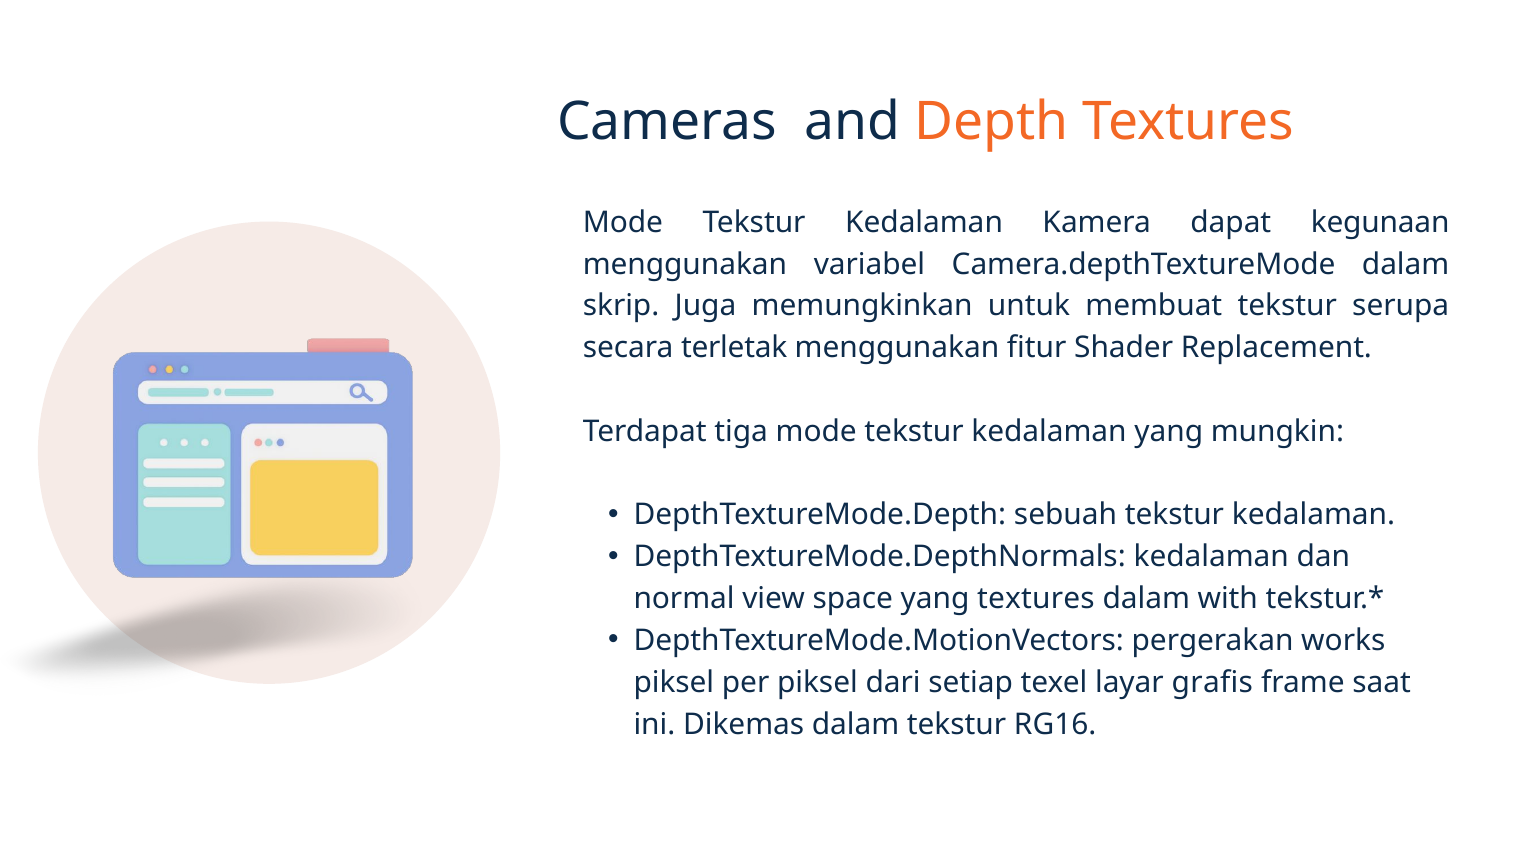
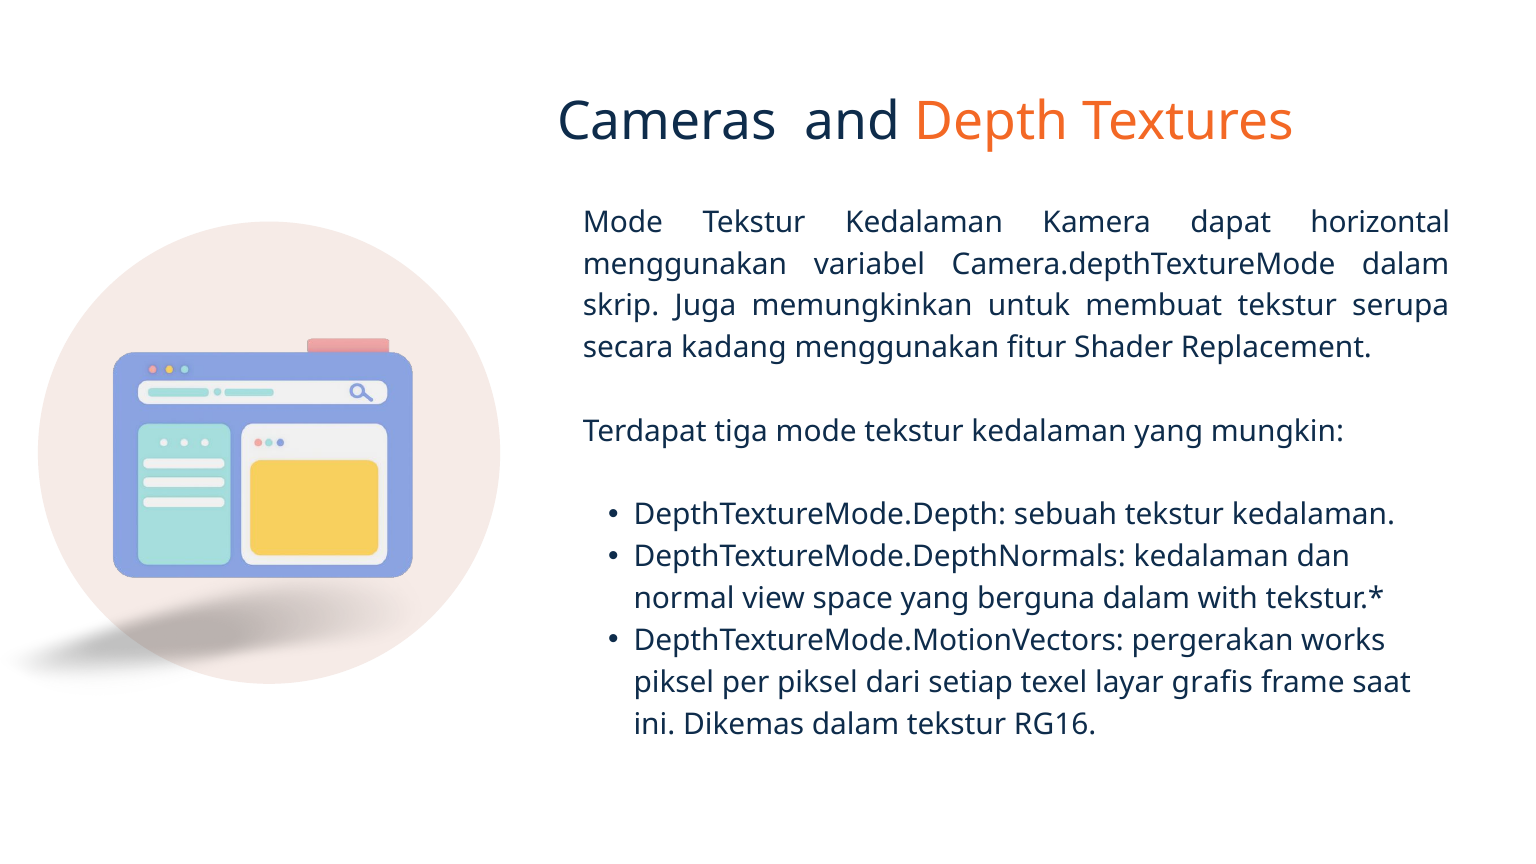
kegunaan: kegunaan -> horizontal (1380, 222)
terletak: terletak -> kadang (734, 348)
yang textures: textures -> berguna (1036, 599)
